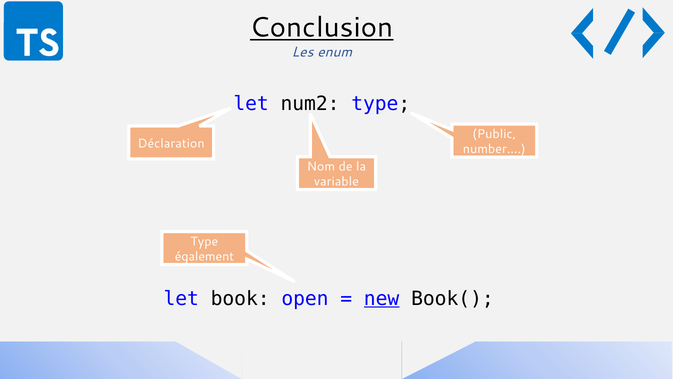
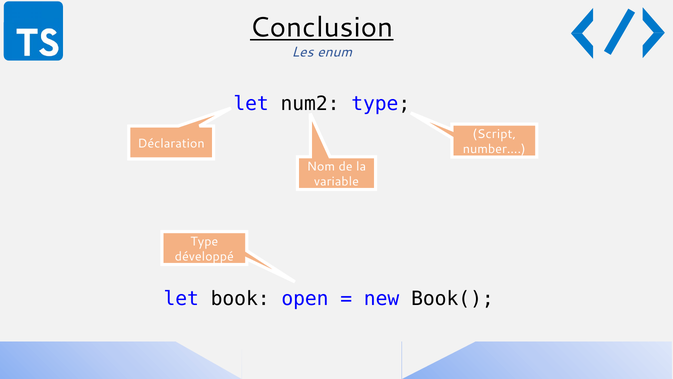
Public: Public -> Script (494, 134)
également: également -> développé (204, 256)
new underline: present -> none (382, 298)
